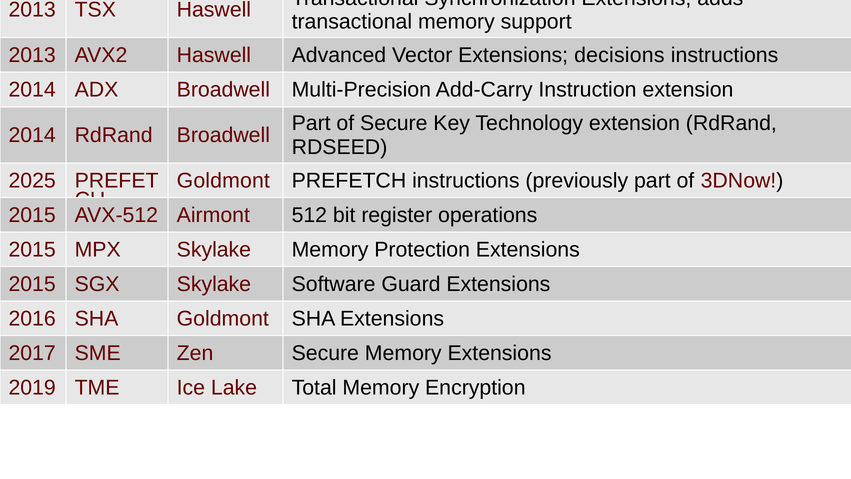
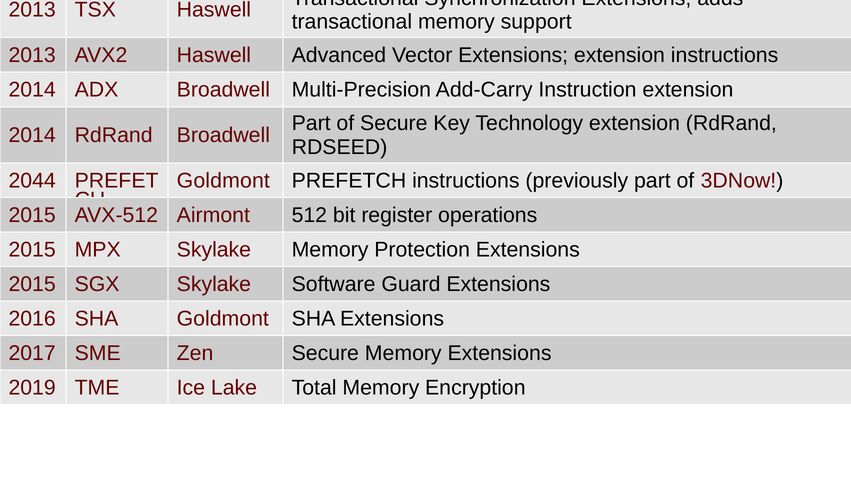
Extensions decisions: decisions -> extension (619, 55)
2025: 2025 -> 2044 (32, 181)
